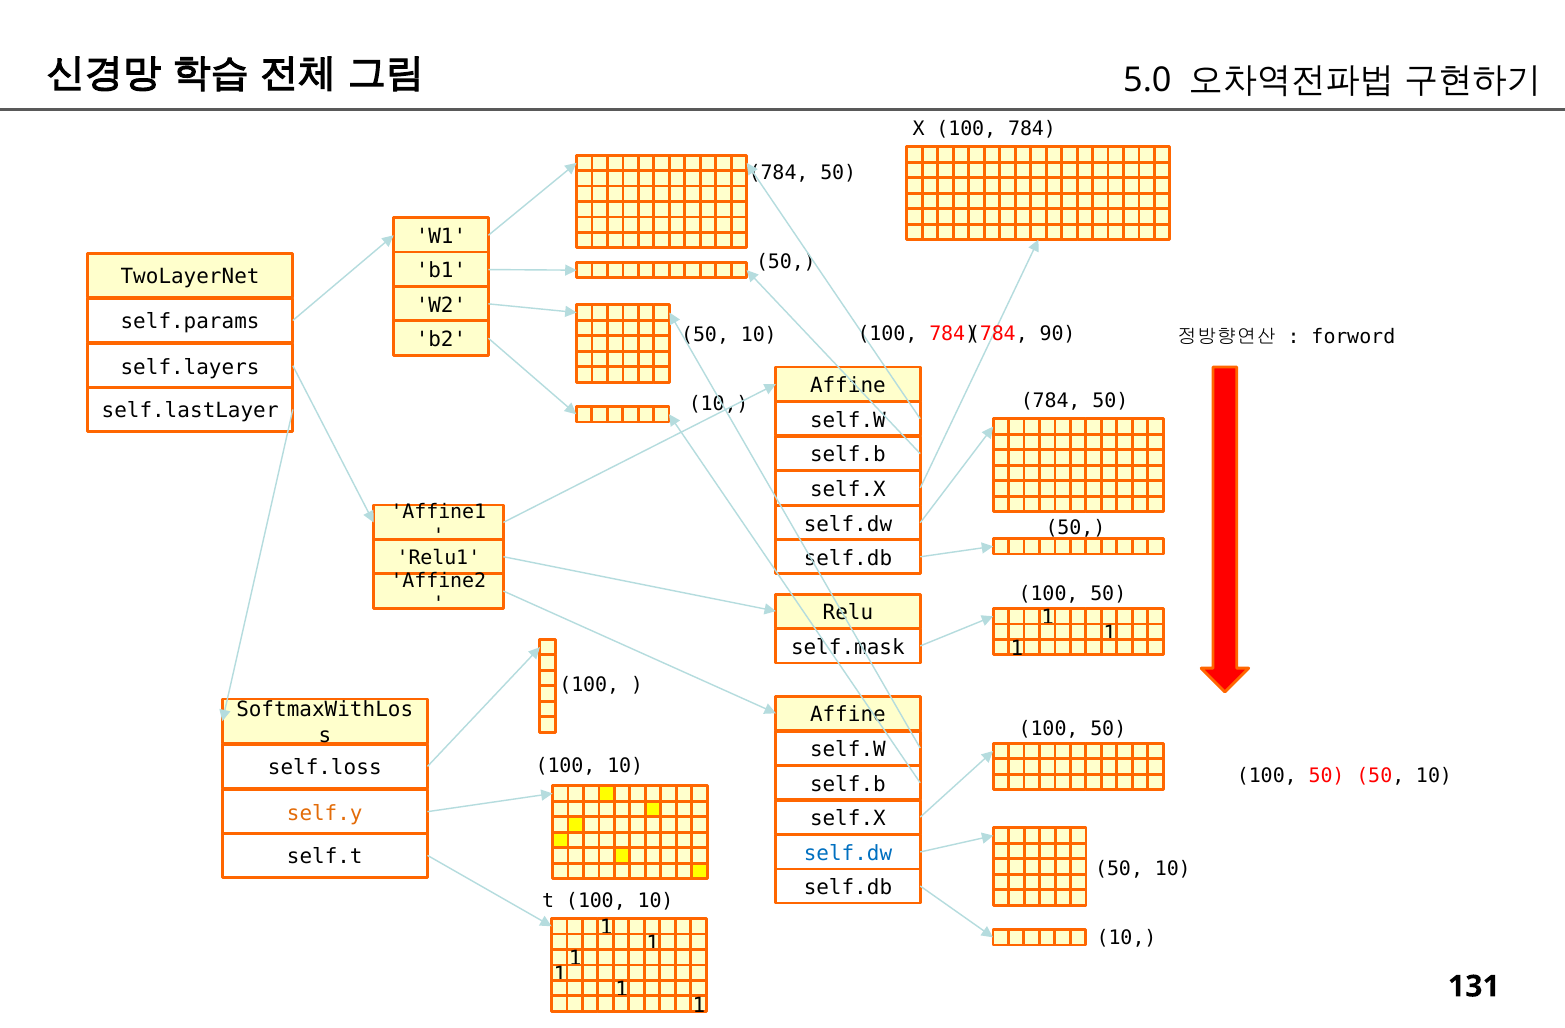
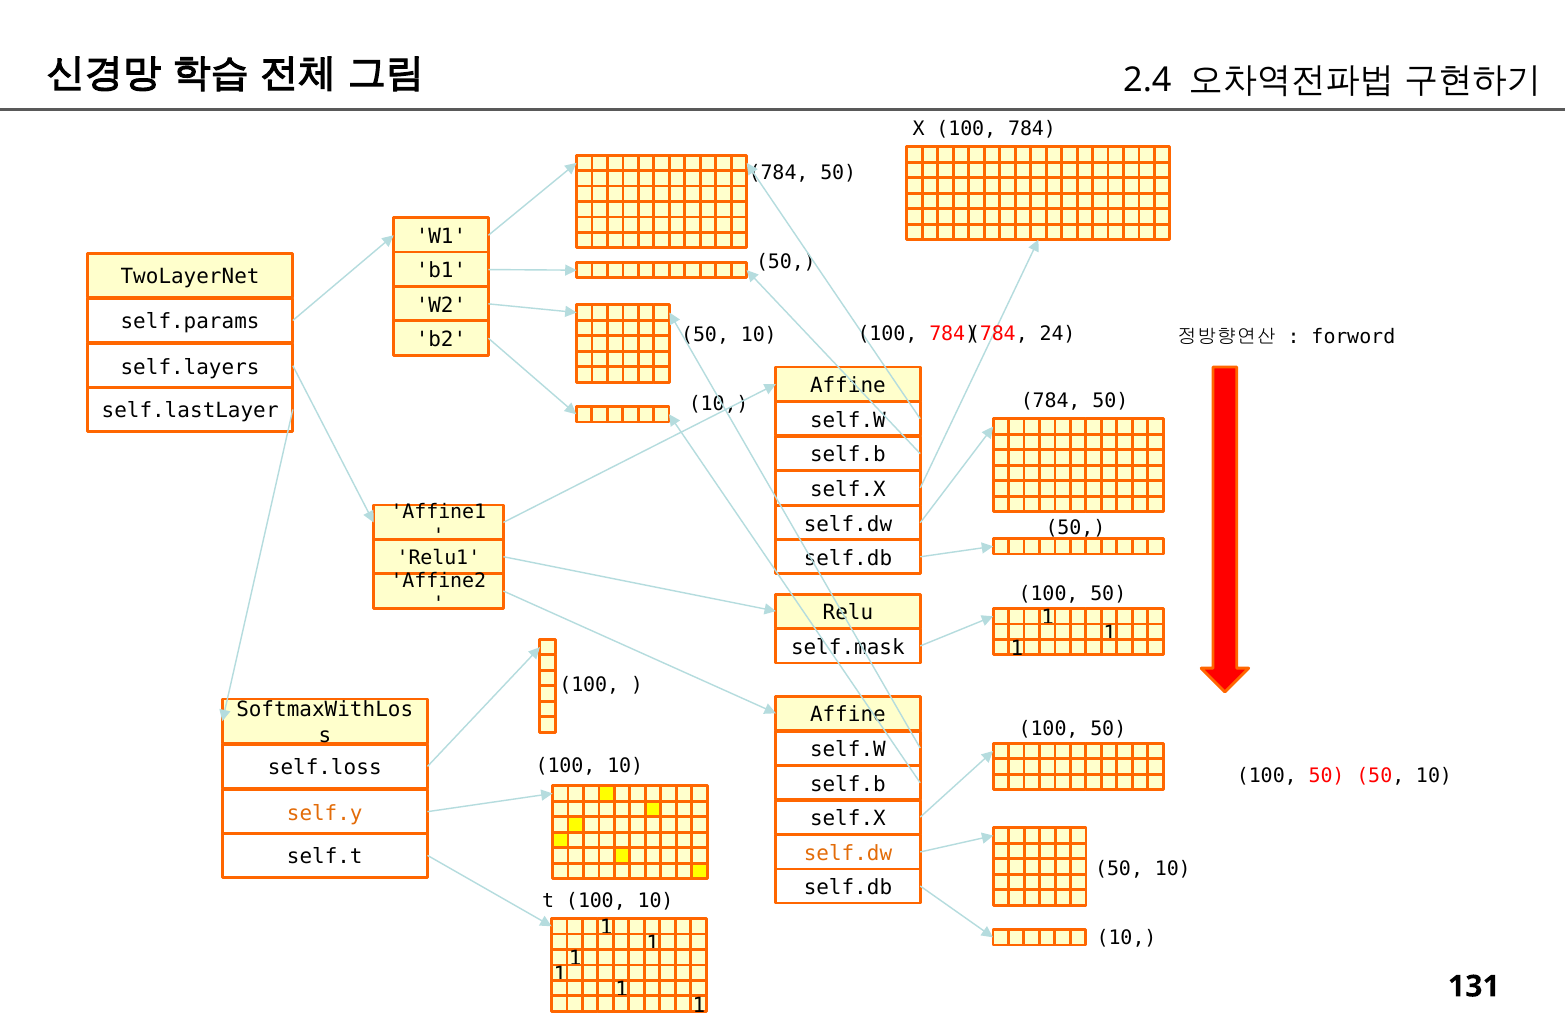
5.0: 5.0 -> 2.4 (1147, 80)
90: 90 -> 24 (1058, 334)
self.dw colour: blue -> orange (848, 853)
